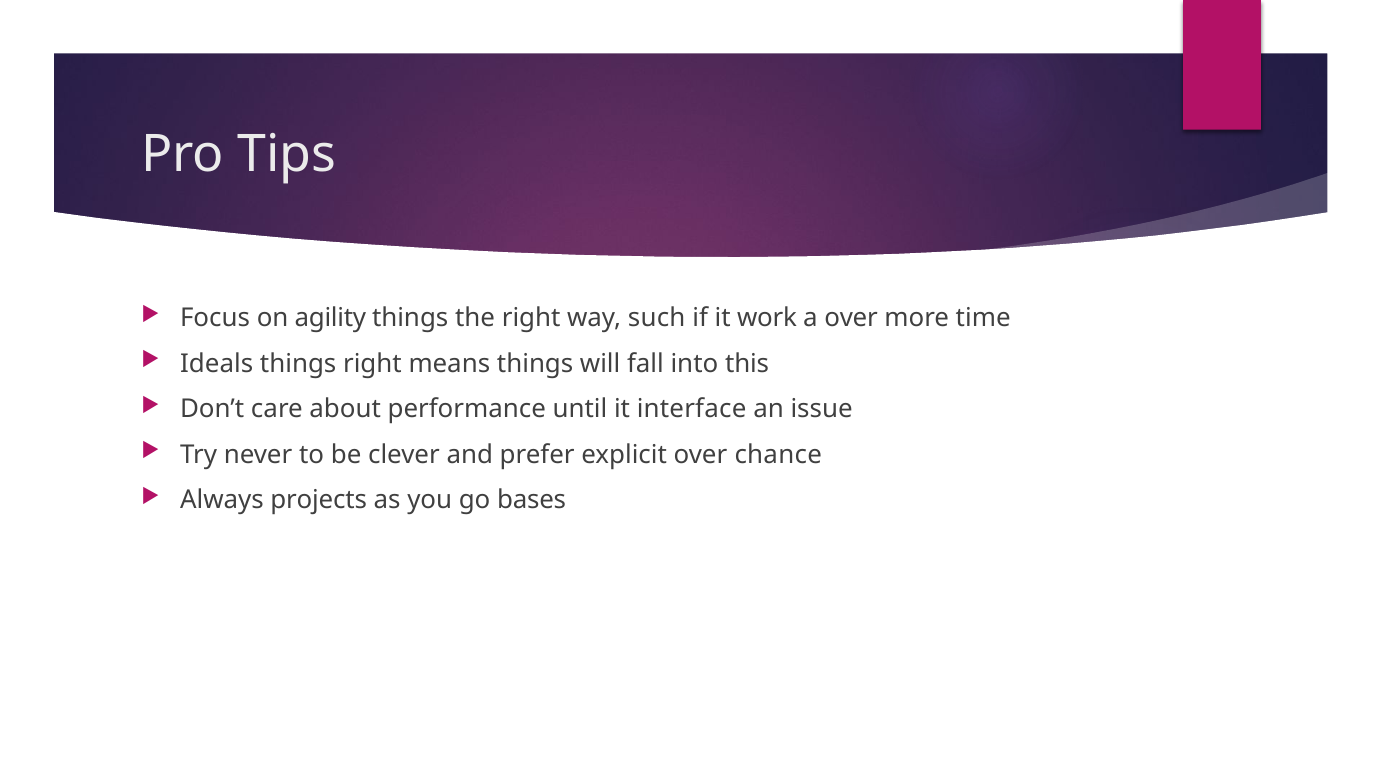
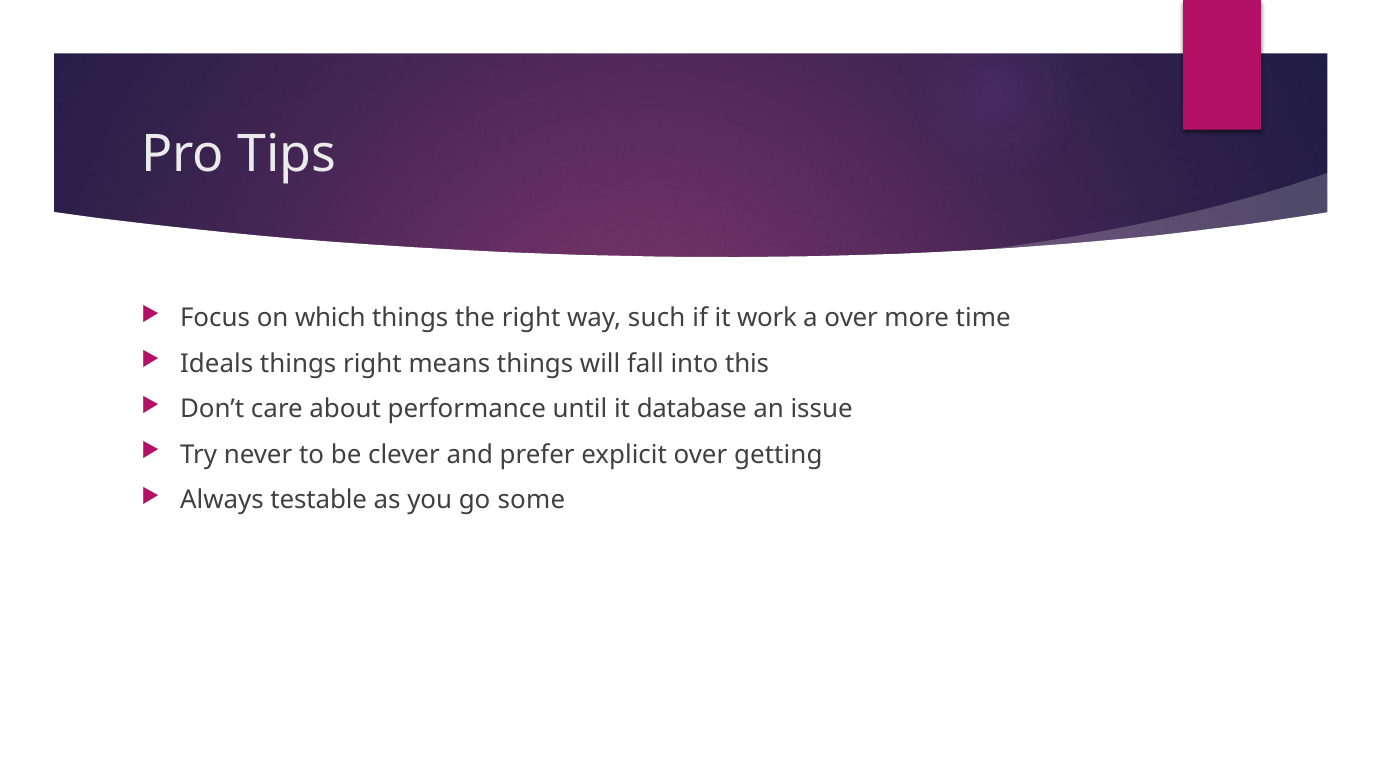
agility: agility -> which (330, 318)
interface: interface -> database (692, 409)
chance: chance -> getting (778, 454)
projects: projects -> testable (319, 500)
bases: bases -> some (531, 500)
